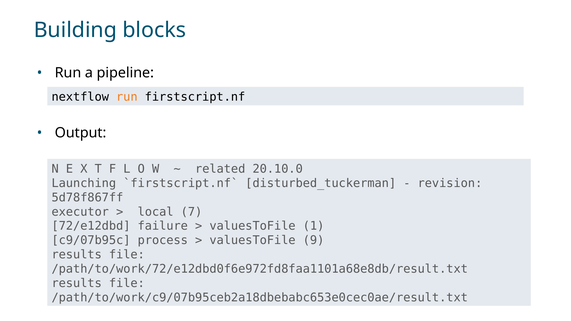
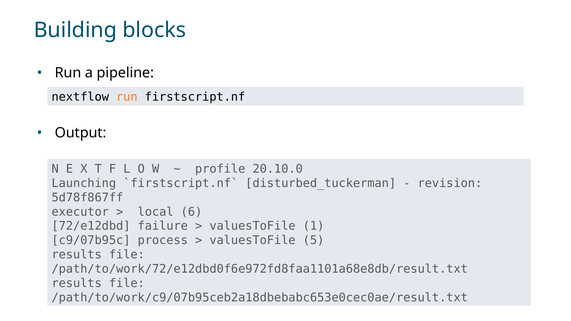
related: related -> profile (220, 169)
7: 7 -> 6 (191, 212)
9: 9 -> 5 (314, 240)
